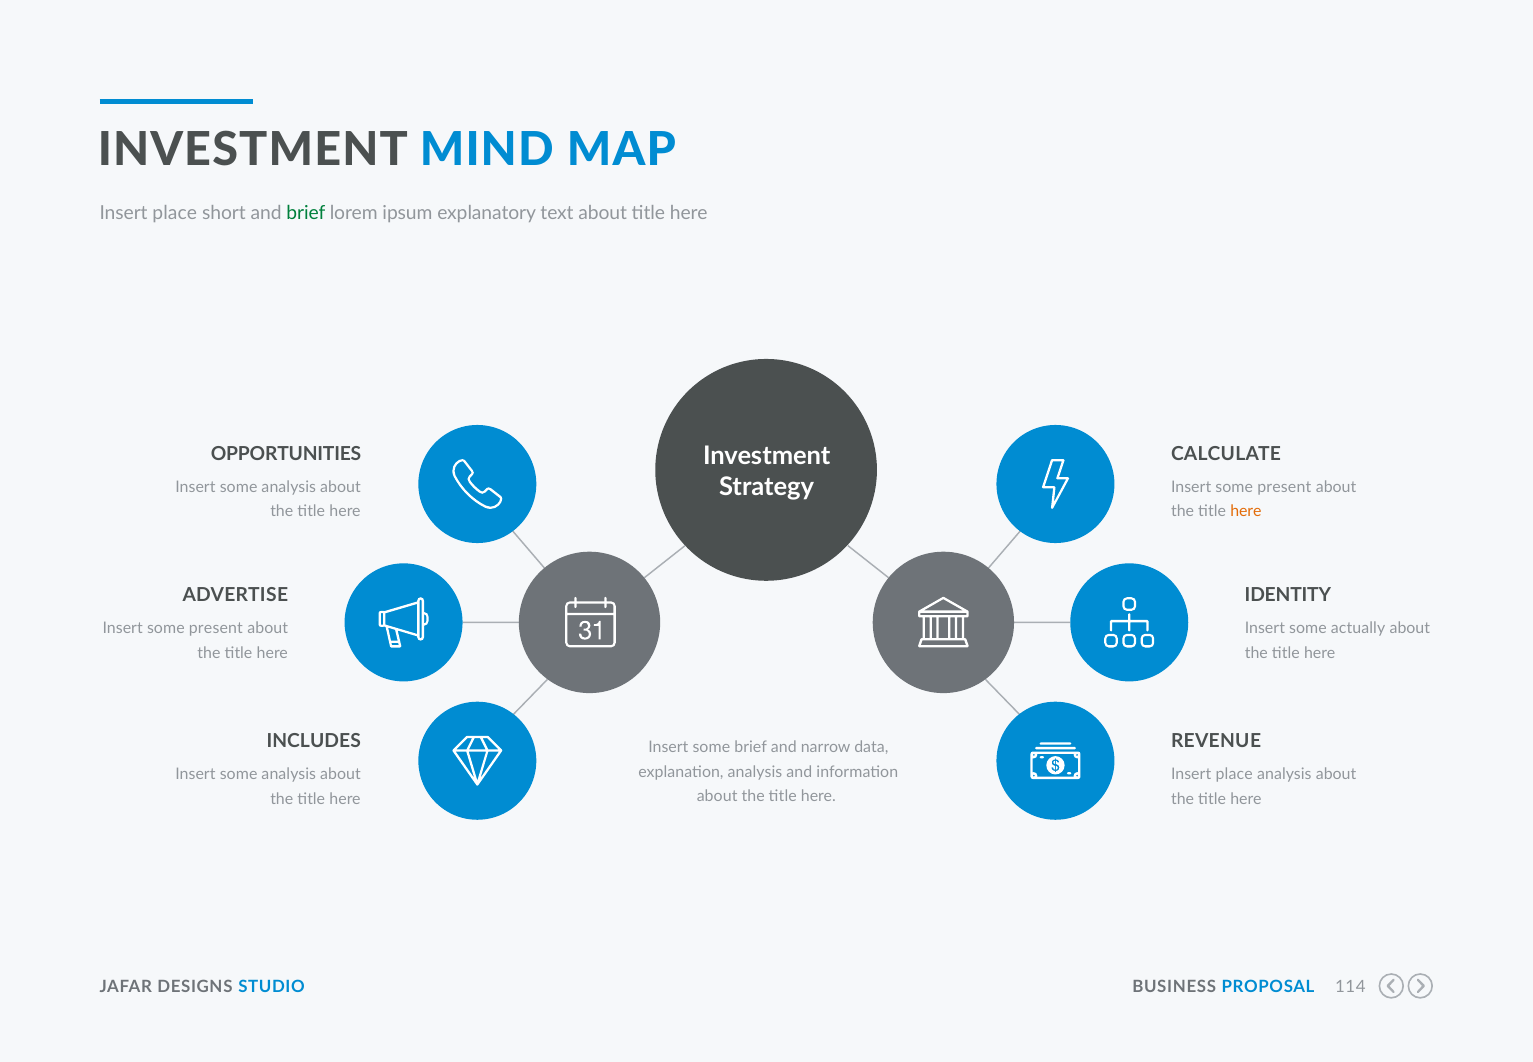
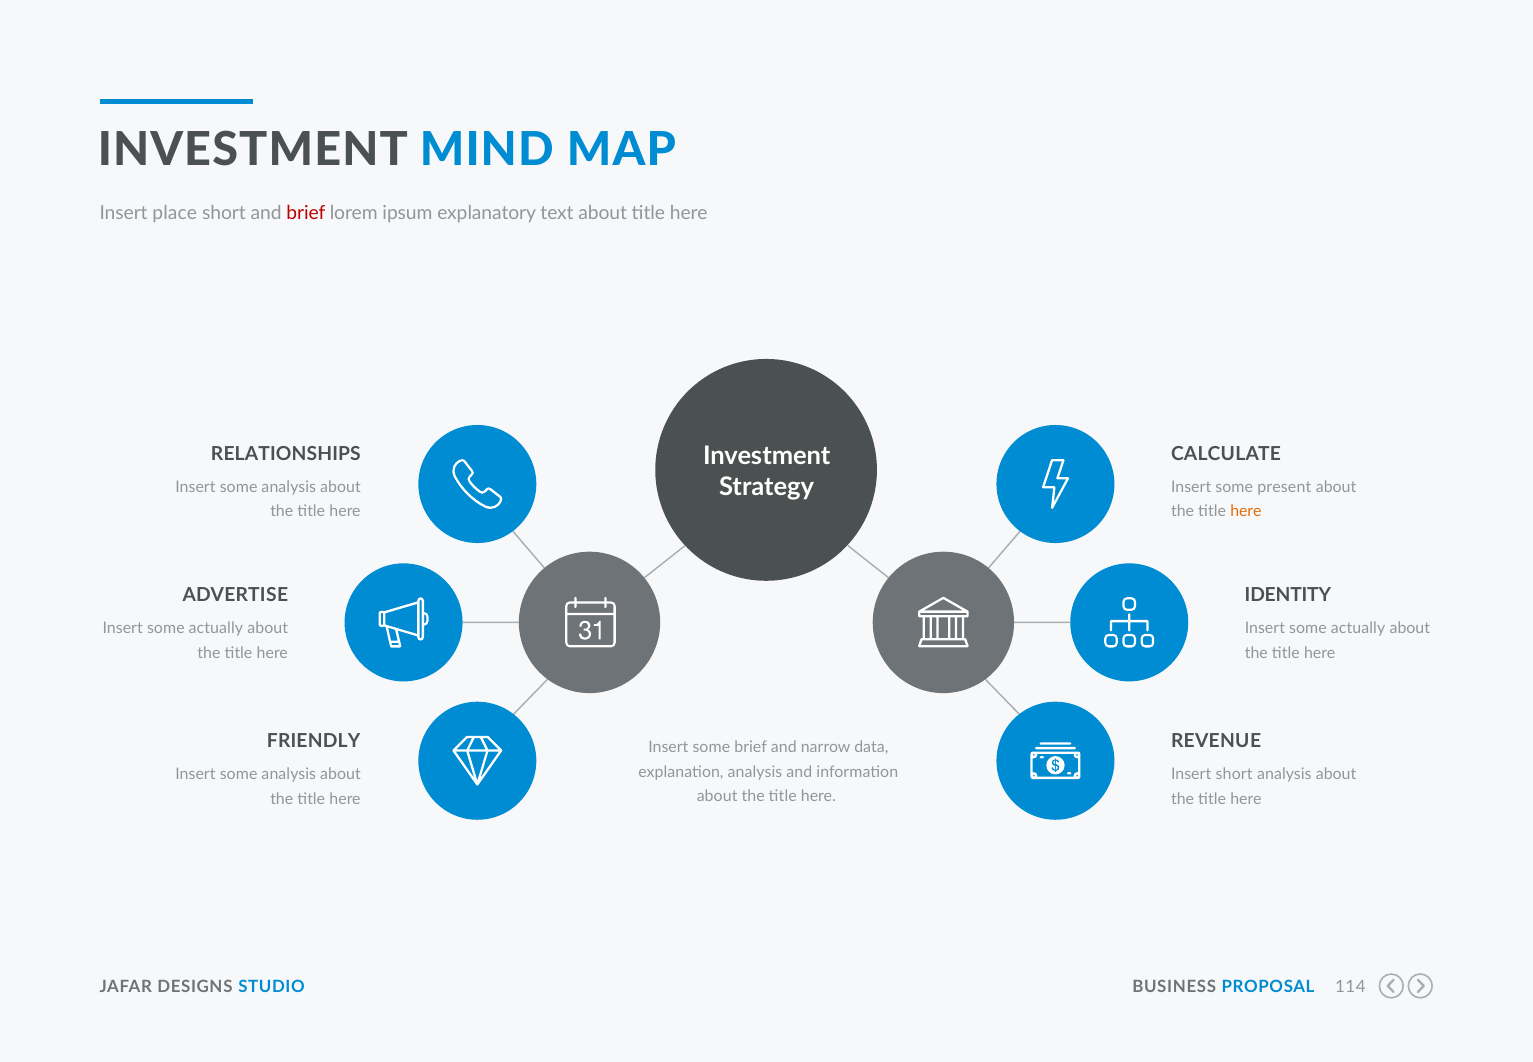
brief colour: green -> red (306, 213)
OPPORTUNITIES: OPPORTUNITIES -> RELATIONSHIPS (286, 453)
present: present -> actually (216, 628)
INCLUDES: INCLUDES -> FRIENDLY (314, 741)
place: place -> short (1234, 774)
